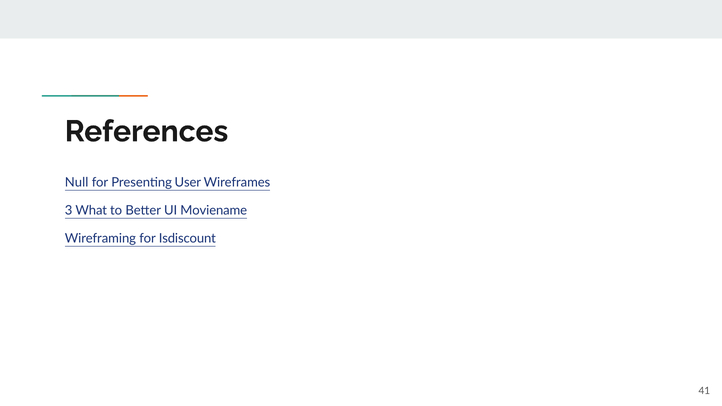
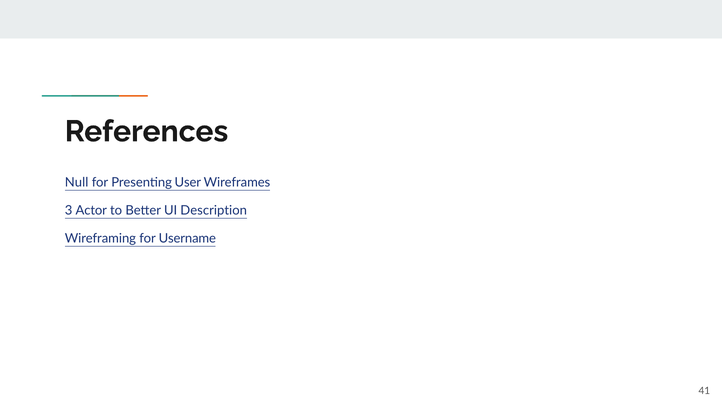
What: What -> Actor (91, 210)
Moviename: Moviename -> Description (214, 210)
Isdiscount: Isdiscount -> Username (187, 239)
